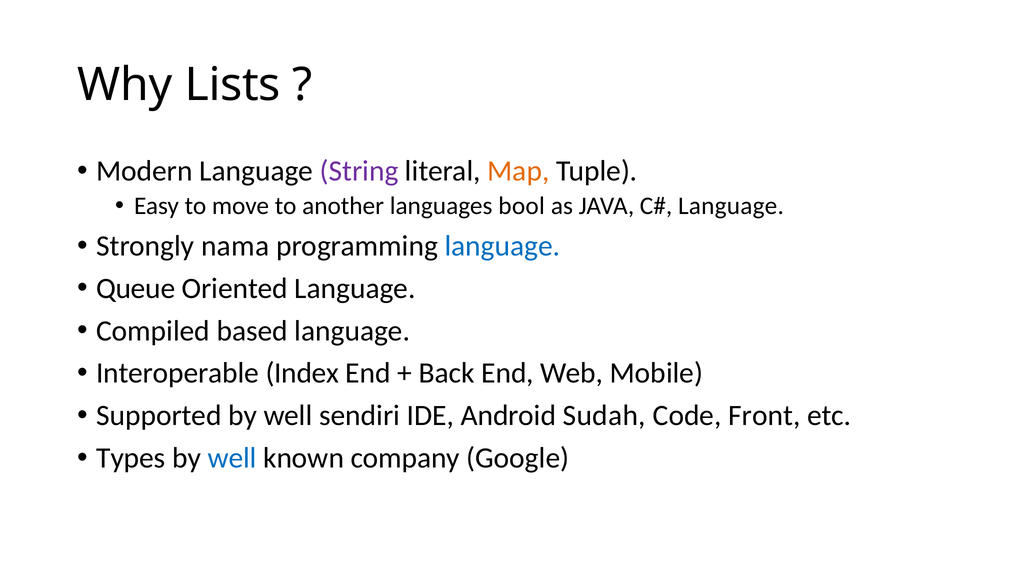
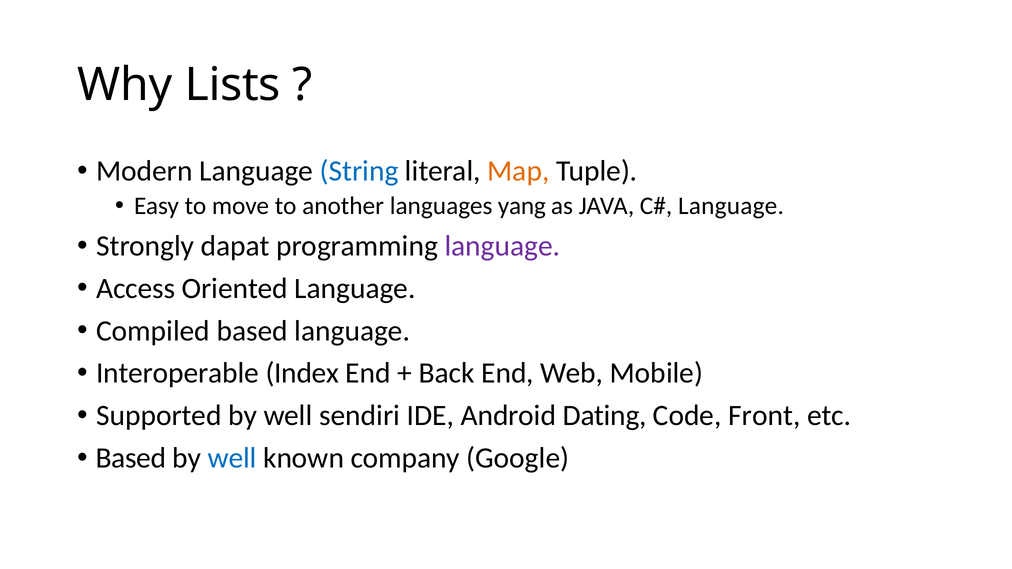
String colour: purple -> blue (359, 171)
bool: bool -> yang (522, 206)
nama: nama -> dapat (235, 246)
language colour: blue -> purple (502, 246)
Queue: Queue -> Access (136, 289)
Sudah: Sudah -> Dating (605, 416)
Types: Types -> Based (131, 458)
